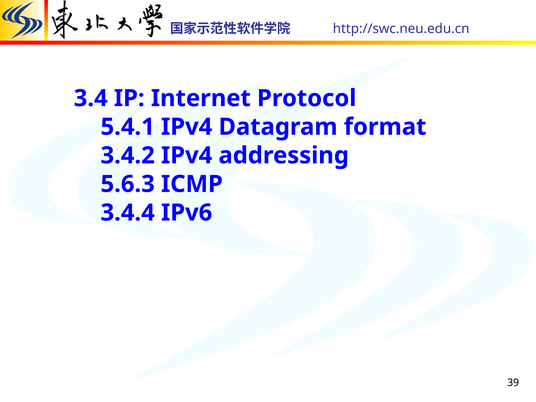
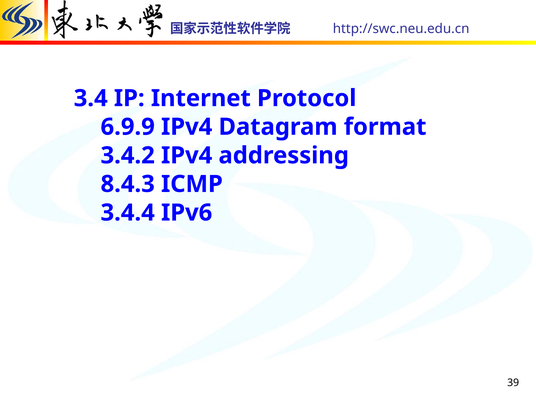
5.4.1: 5.4.1 -> 6.9.9 (128, 127)
5.6.3: 5.6.3 -> 8.4.3 (128, 184)
